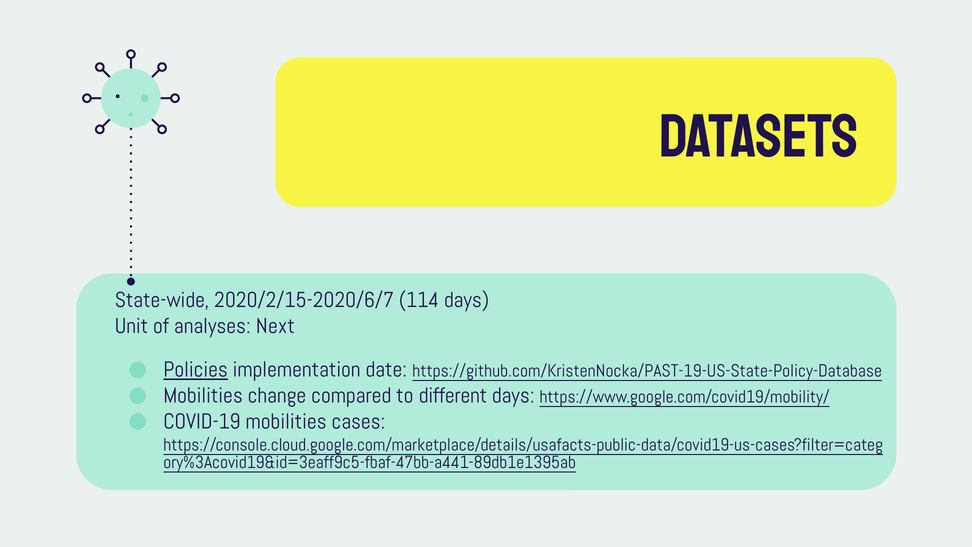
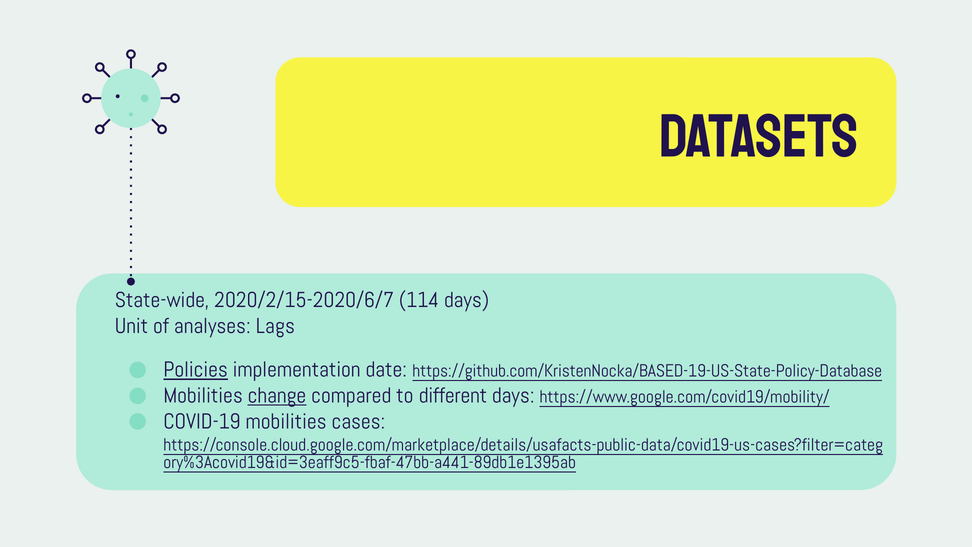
Next: Next -> Lags (275, 326)
https://github.com/KristenNocka/PAST-19-US-State-Policy-Database: https://github.com/KristenNocka/PAST-19-US-State-Policy-Database -> https://github.com/KristenNocka/BASED-19-US-State-Policy-Database (647, 371)
change underline: none -> present (277, 396)
